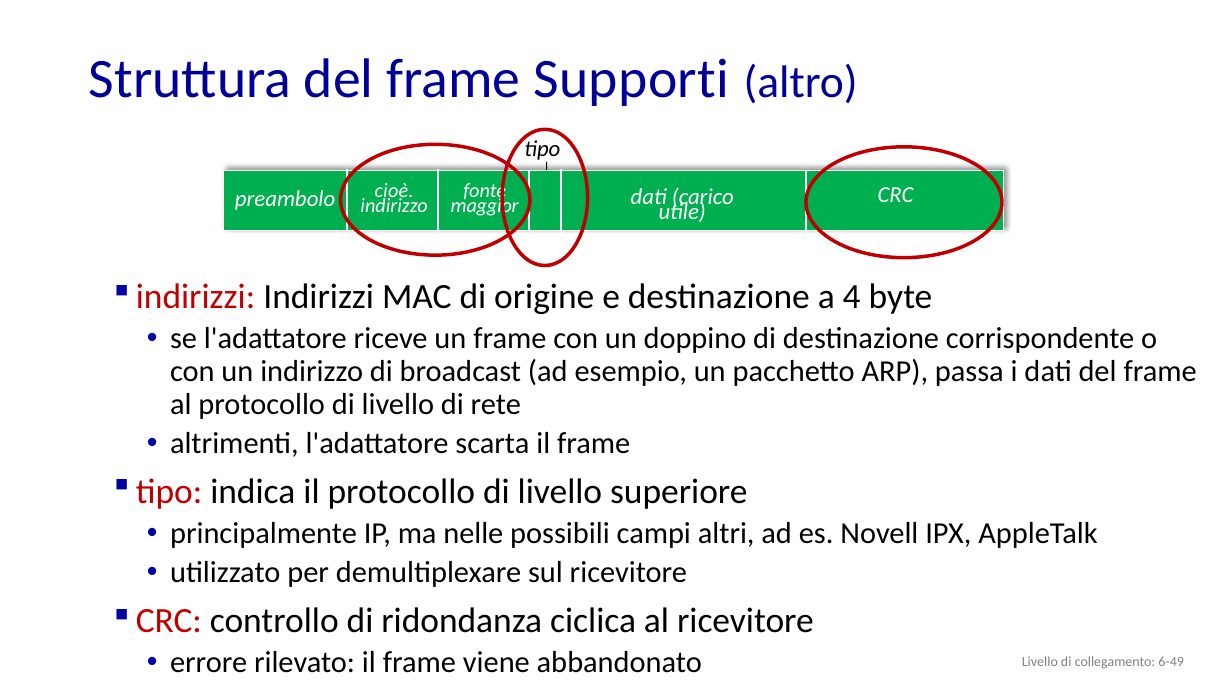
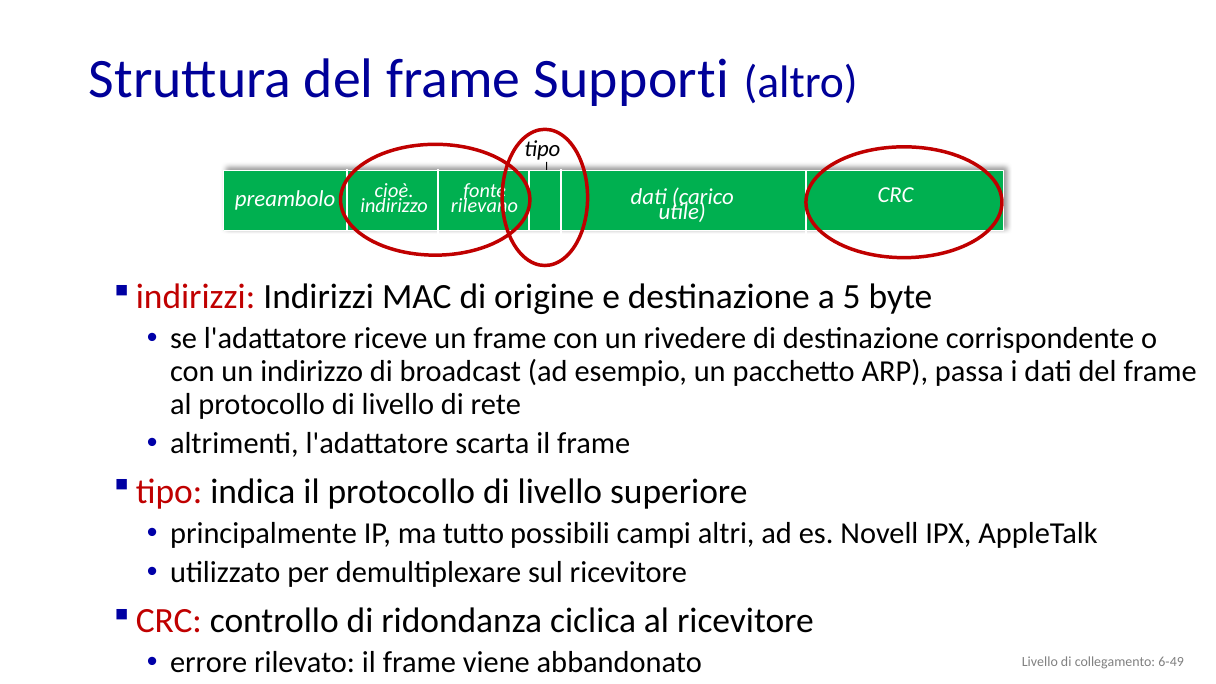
maggior: maggior -> rilevano (484, 206)
4: 4 -> 5 (852, 297)
doppino: doppino -> rivedere (695, 338)
nelle: nelle -> tutto (473, 533)
